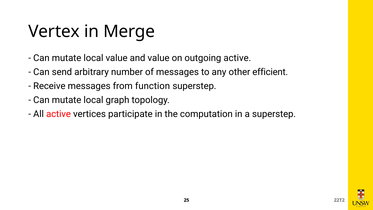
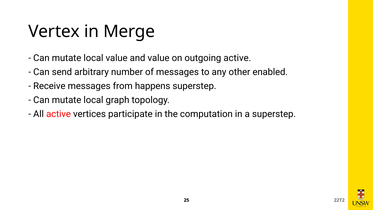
efficient: efficient -> enabled (270, 72)
function: function -> happens (153, 86)
